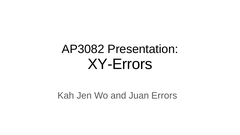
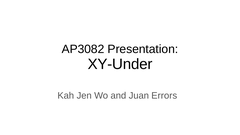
XY-Errors: XY-Errors -> XY-Under (120, 64)
